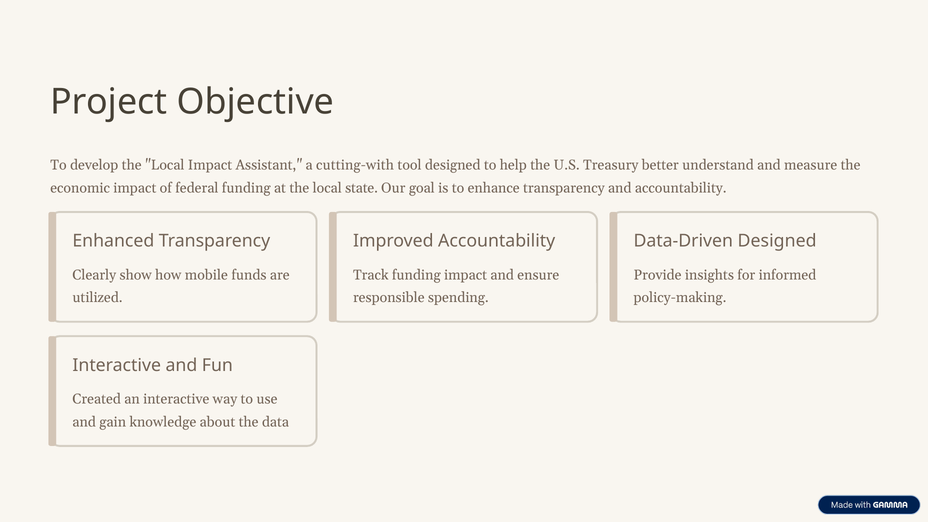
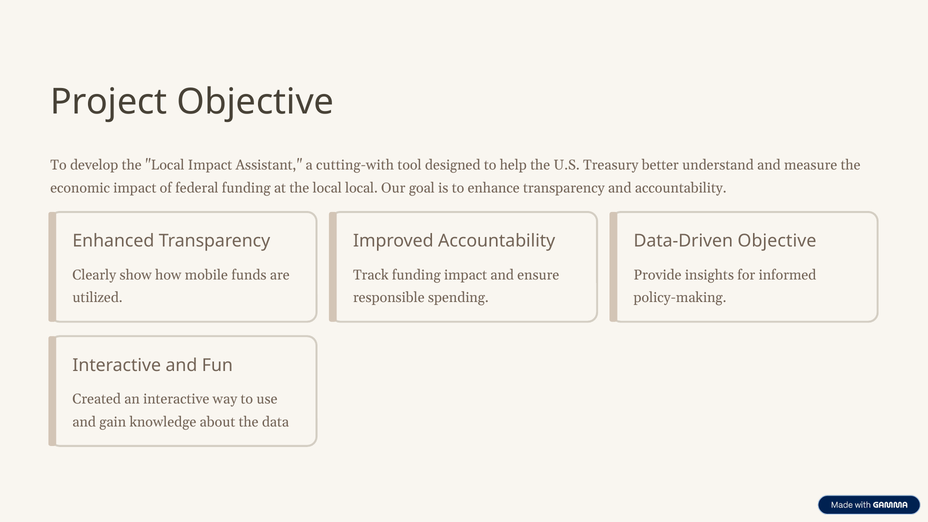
local state: state -> local (362, 188)
Data-Driven Designed: Designed -> Objective (777, 241)
